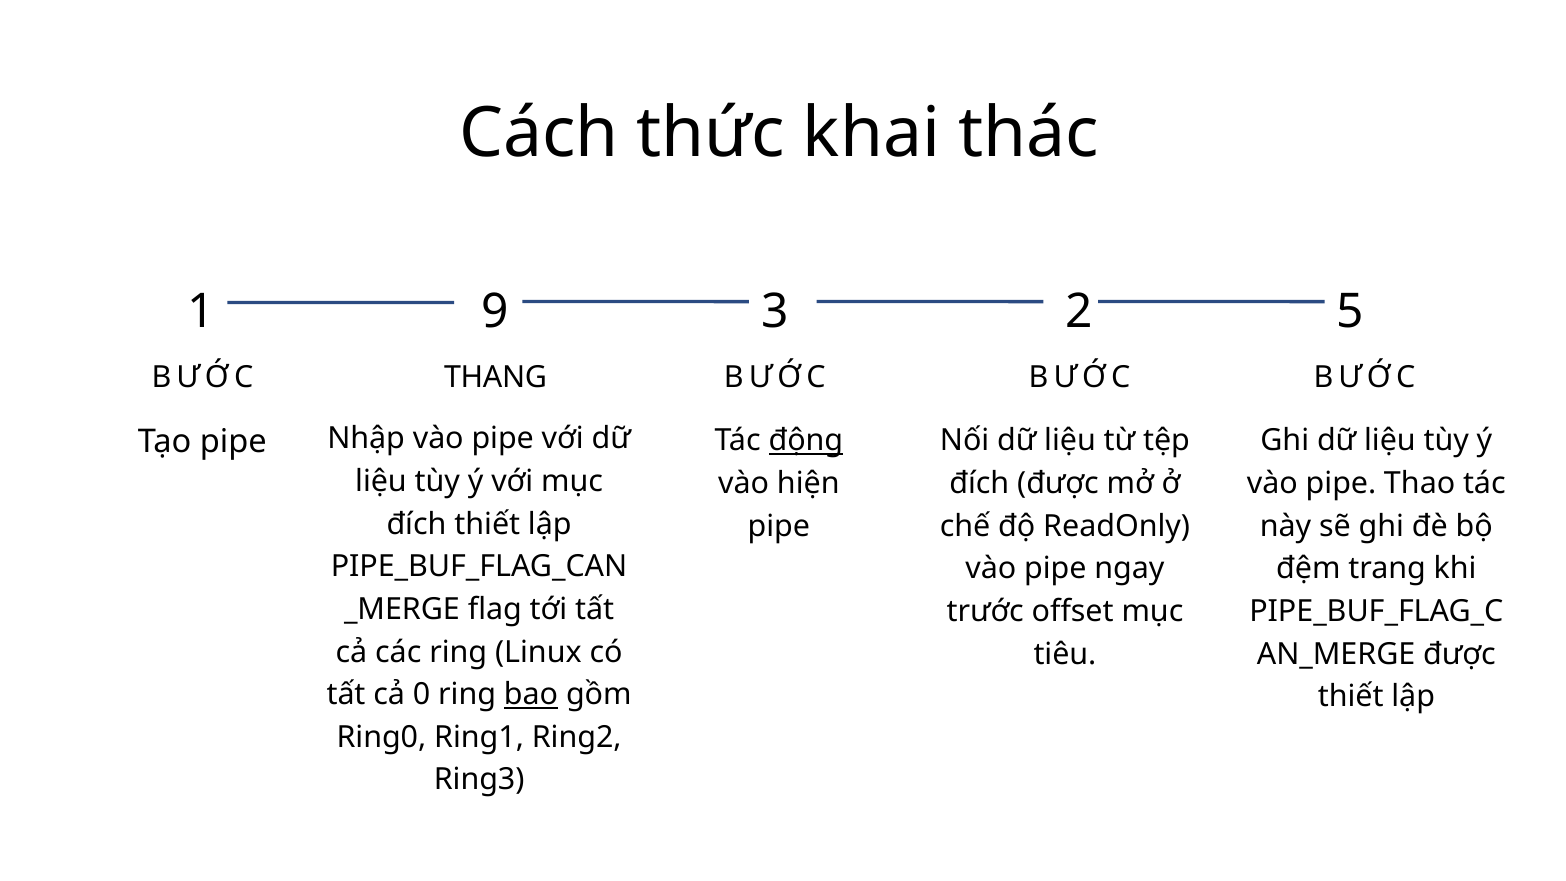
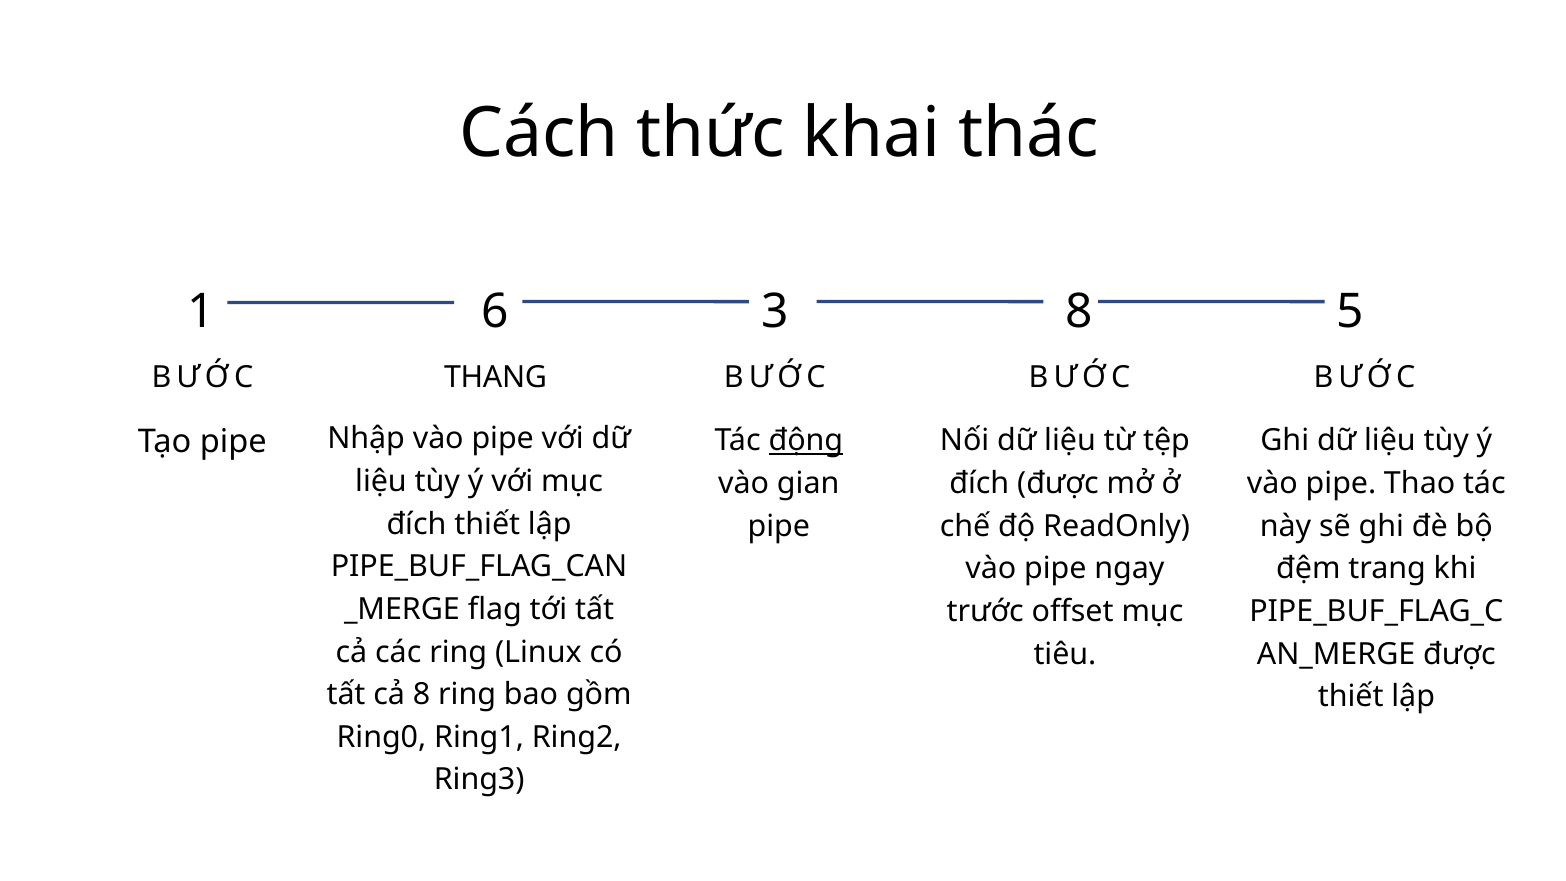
9: 9 -> 6 (495, 312)
3 2: 2 -> 8 (1080, 312)
hiện: hiện -> gian (808, 483)
cả 0: 0 -> 8 (422, 695)
bao underline: present -> none (531, 695)
